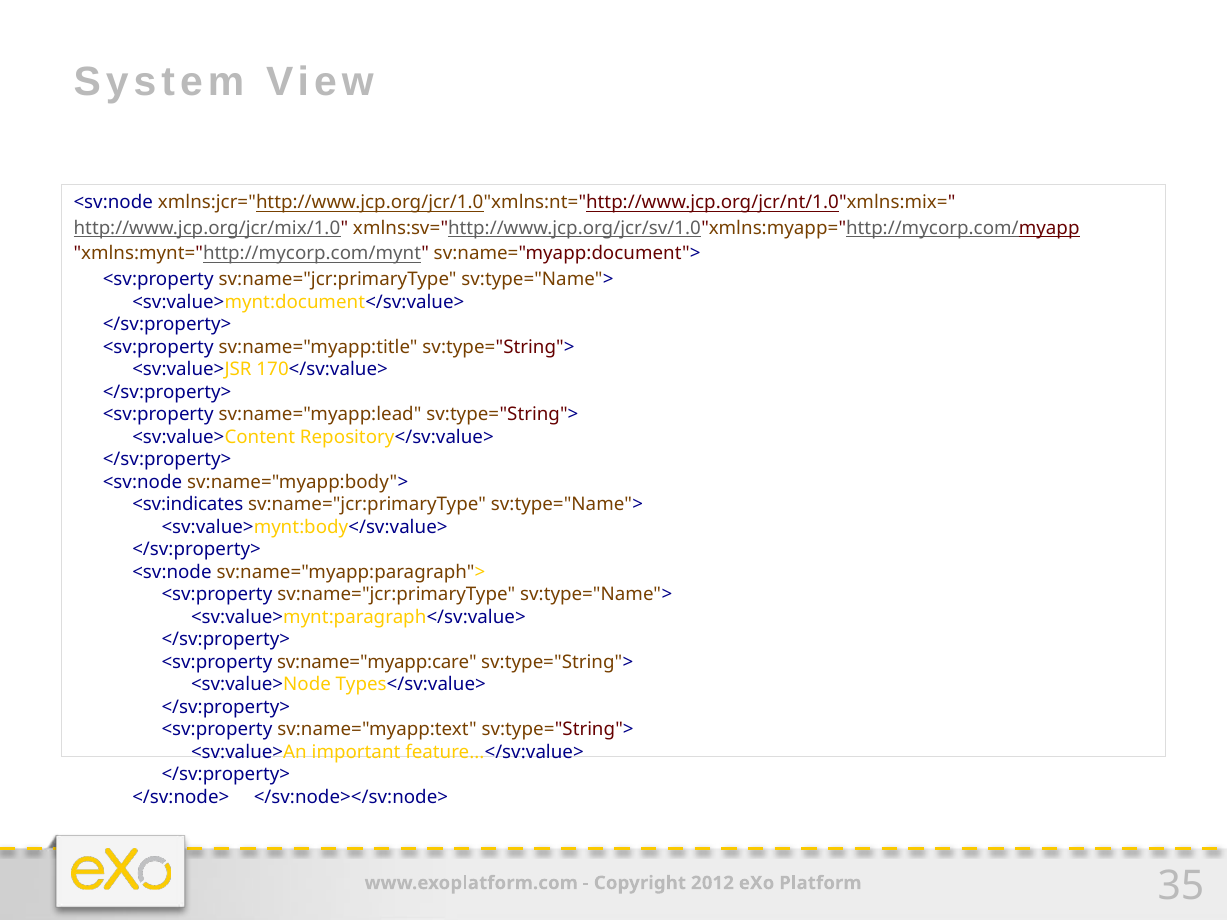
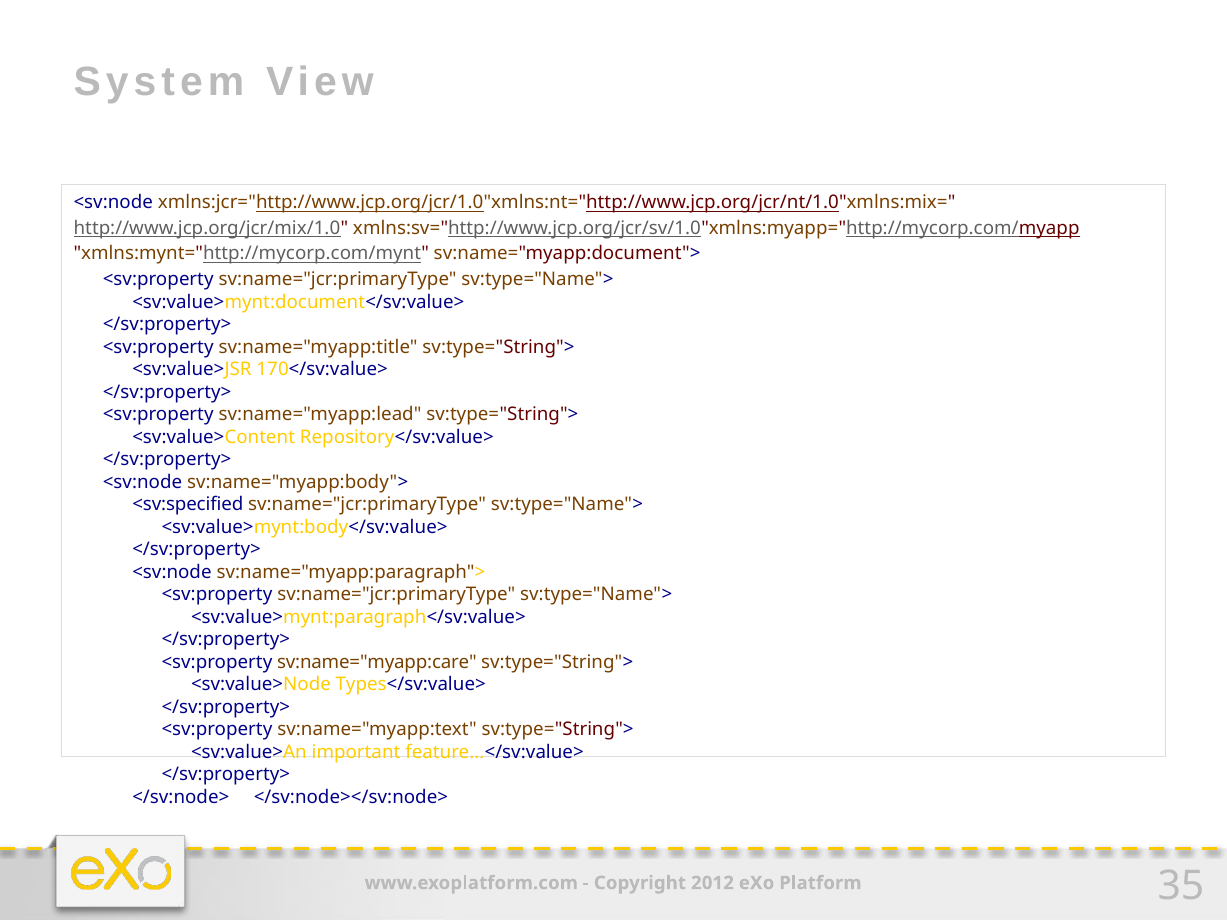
<sv:indicates: <sv:indicates -> <sv:specified (188, 505)
